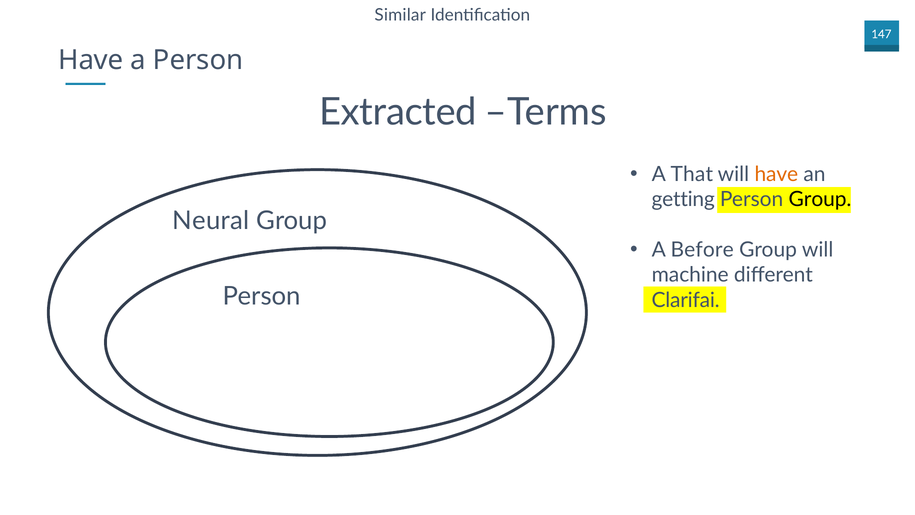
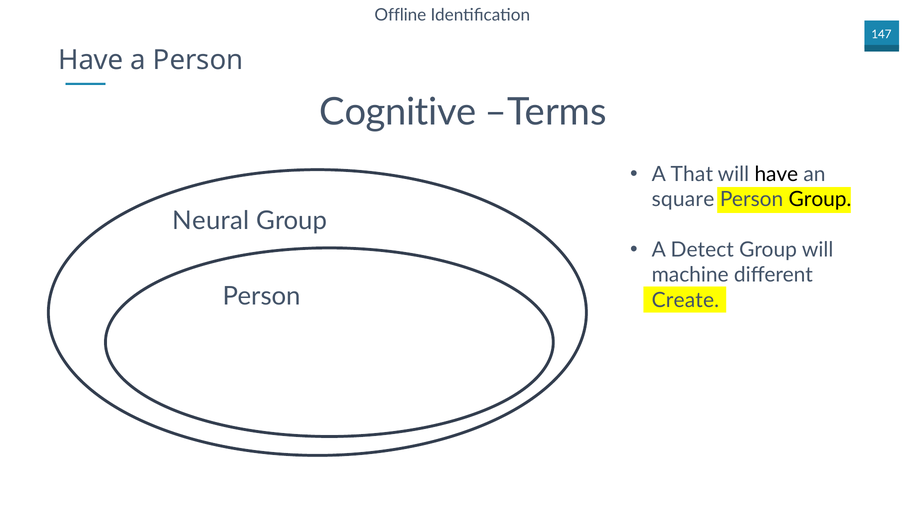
Similar: Similar -> Offline (400, 15)
Extracted: Extracted -> Cognitive (398, 112)
have colour: orange -> black (776, 174)
getting: getting -> square (683, 199)
Before: Before -> Detect (702, 250)
Clarifai: Clarifai -> Create (685, 300)
